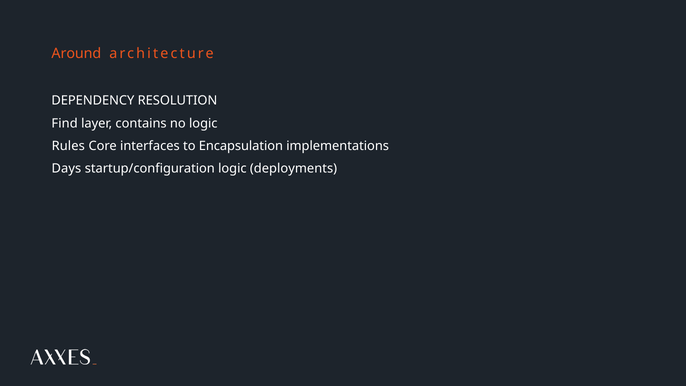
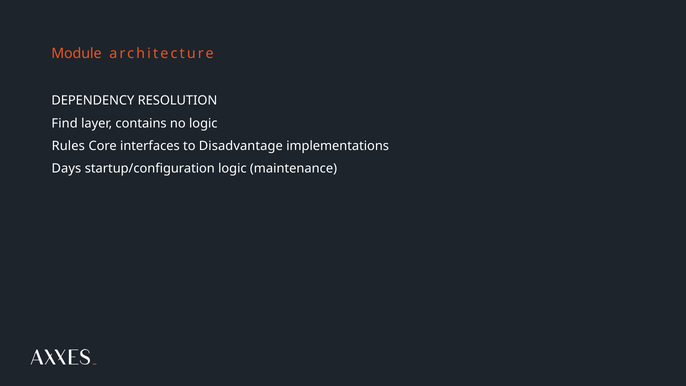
Around: Around -> Module (76, 53)
Encapsulation: Encapsulation -> Disadvantage (241, 146)
deployments: deployments -> maintenance (294, 168)
